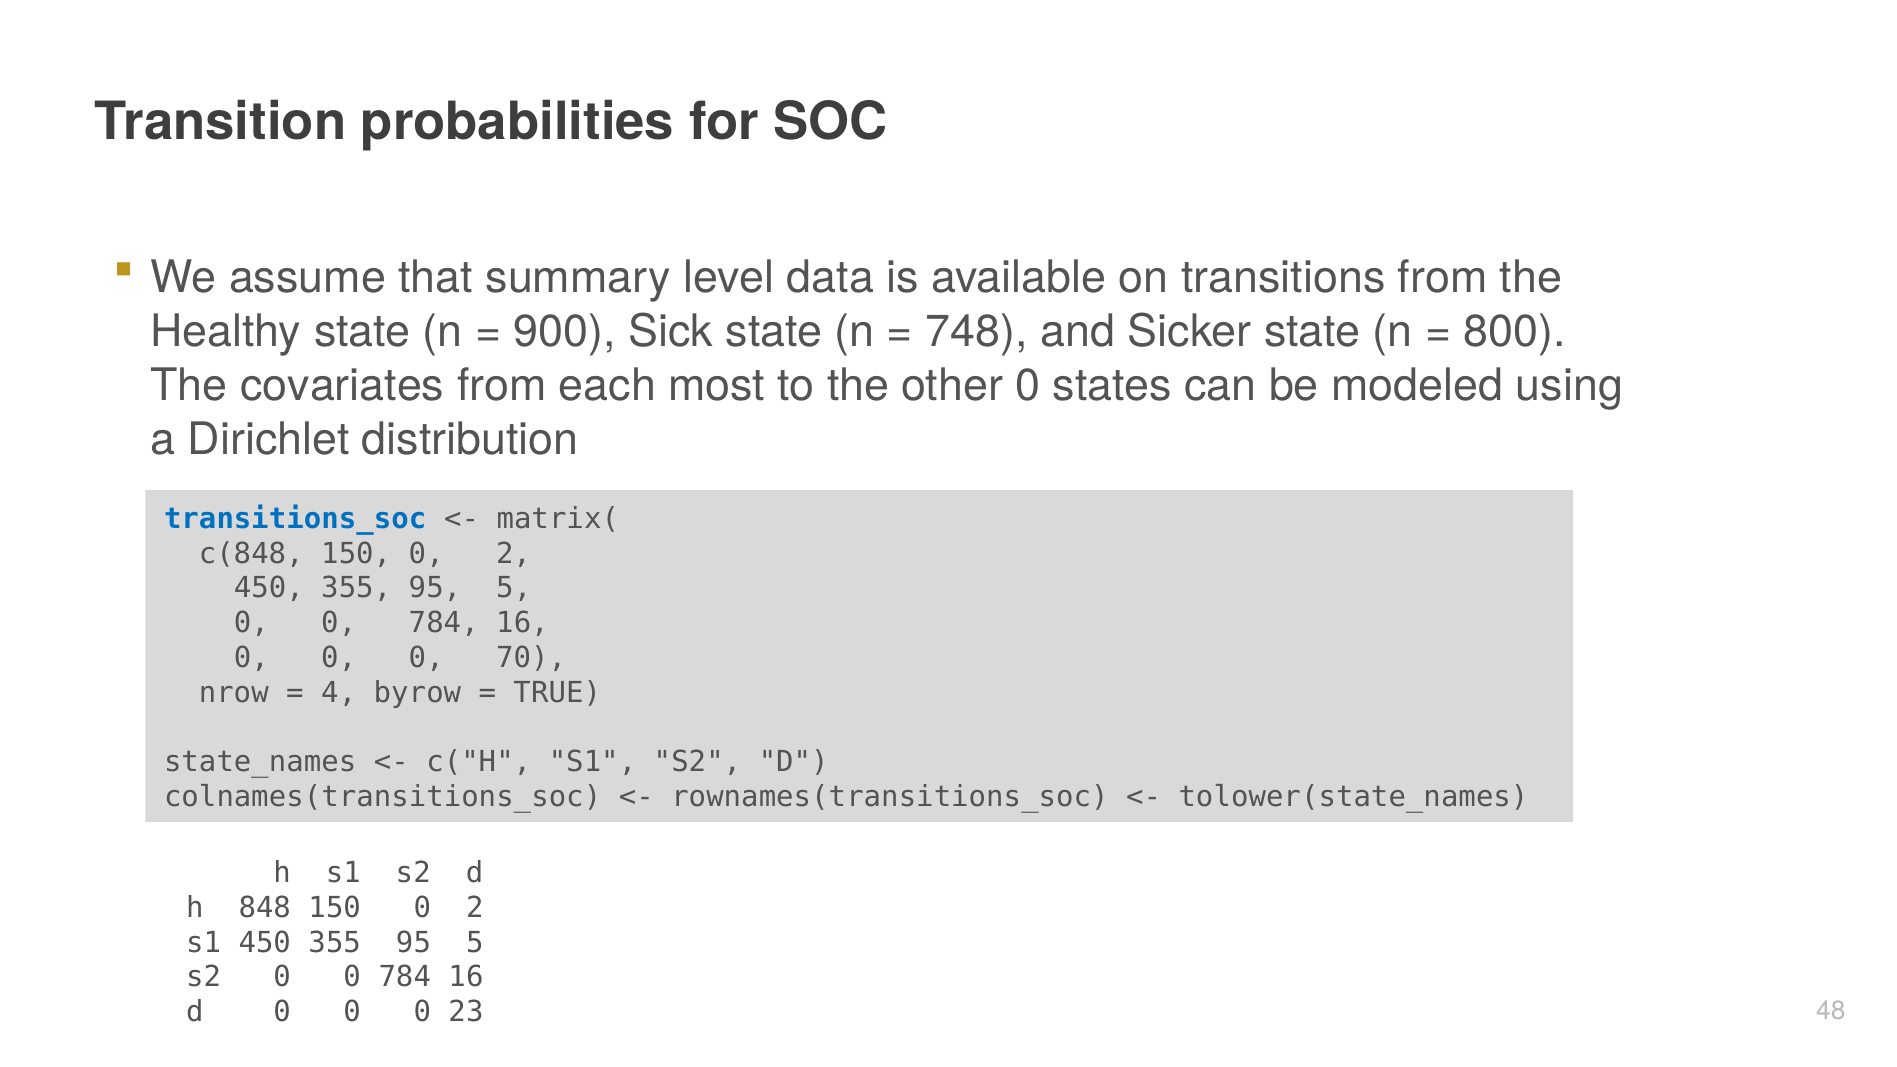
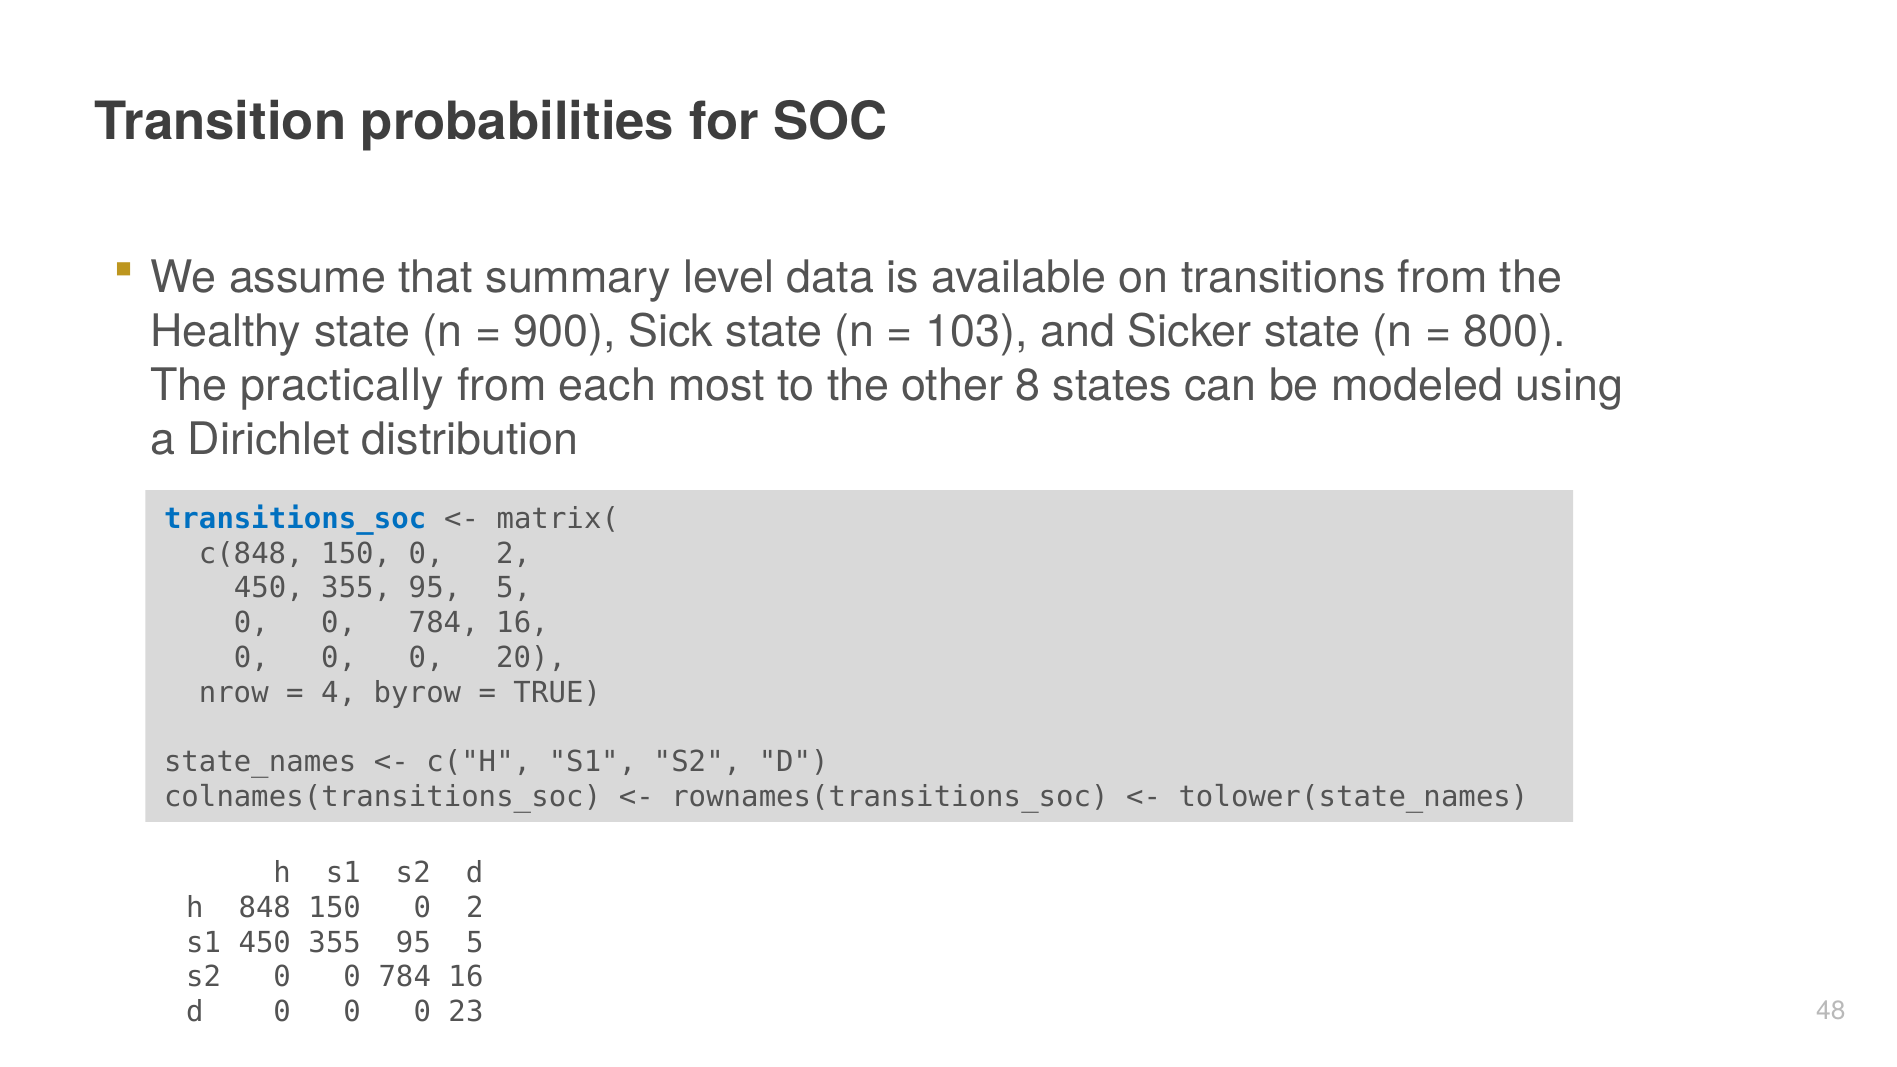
748: 748 -> 103 (977, 332)
covariates: covariates -> practically (342, 386)
other 0: 0 -> 8 (1028, 386)
70: 70 -> 20 (531, 658)
